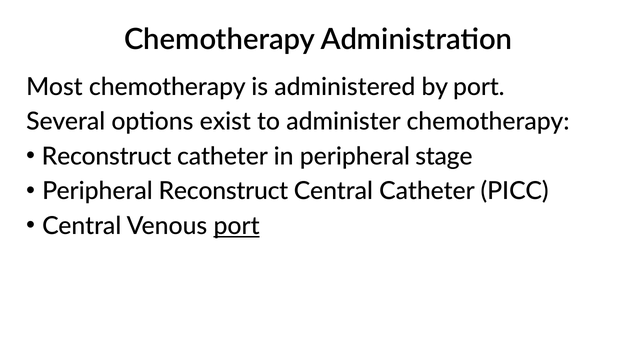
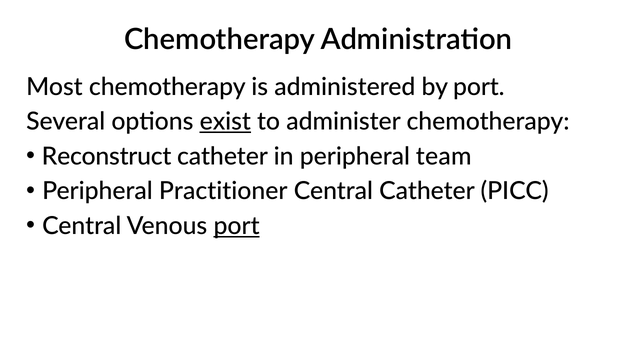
exist underline: none -> present (225, 122)
stage: stage -> team (444, 156)
Peripheral Reconstruct: Reconstruct -> Practitioner (223, 191)
